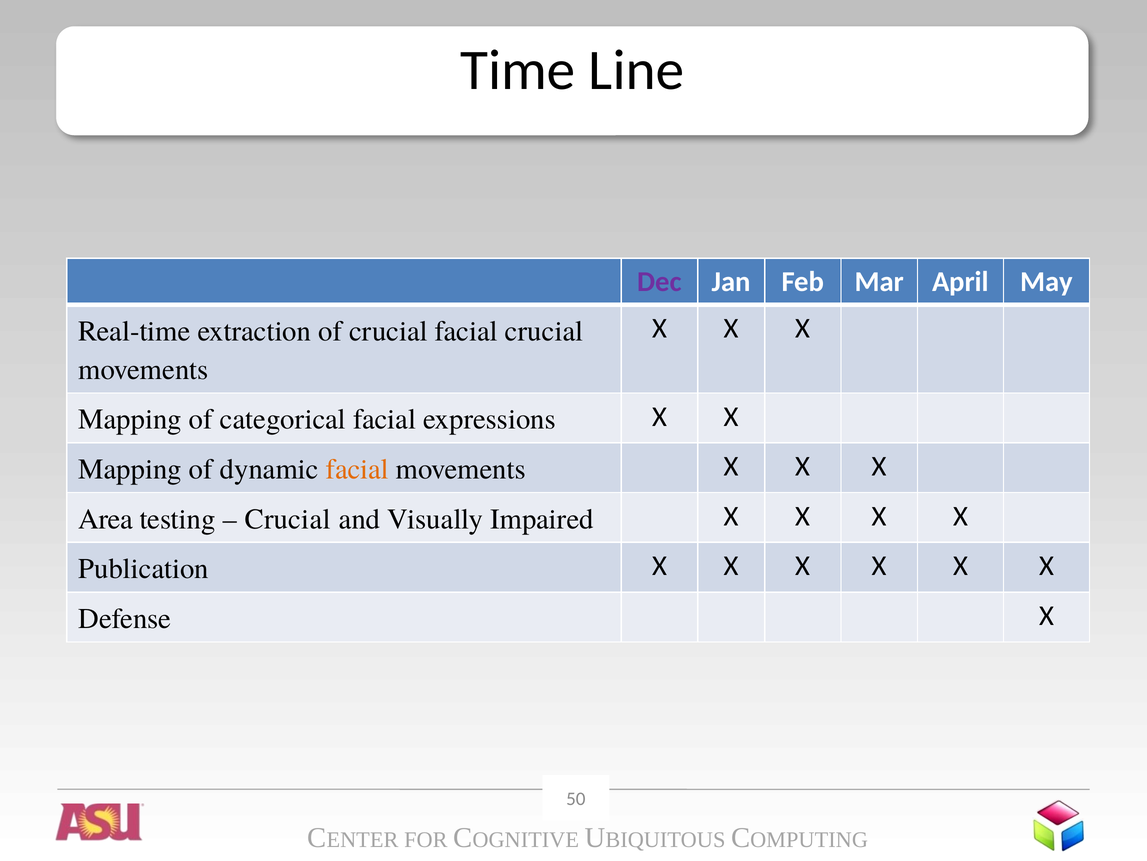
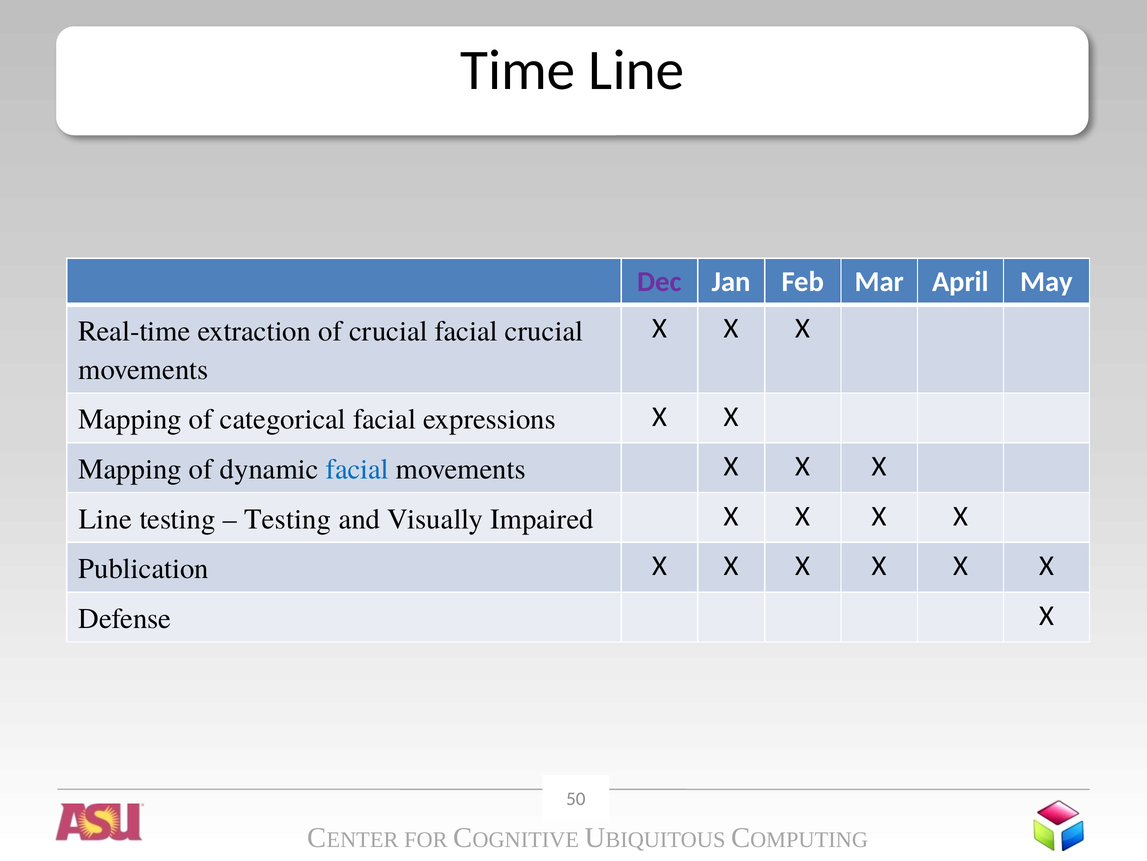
facial colour: orange -> blue (357, 469)
Area: Area -> Line (105, 519)
Crucial: Crucial -> Testing (288, 519)
